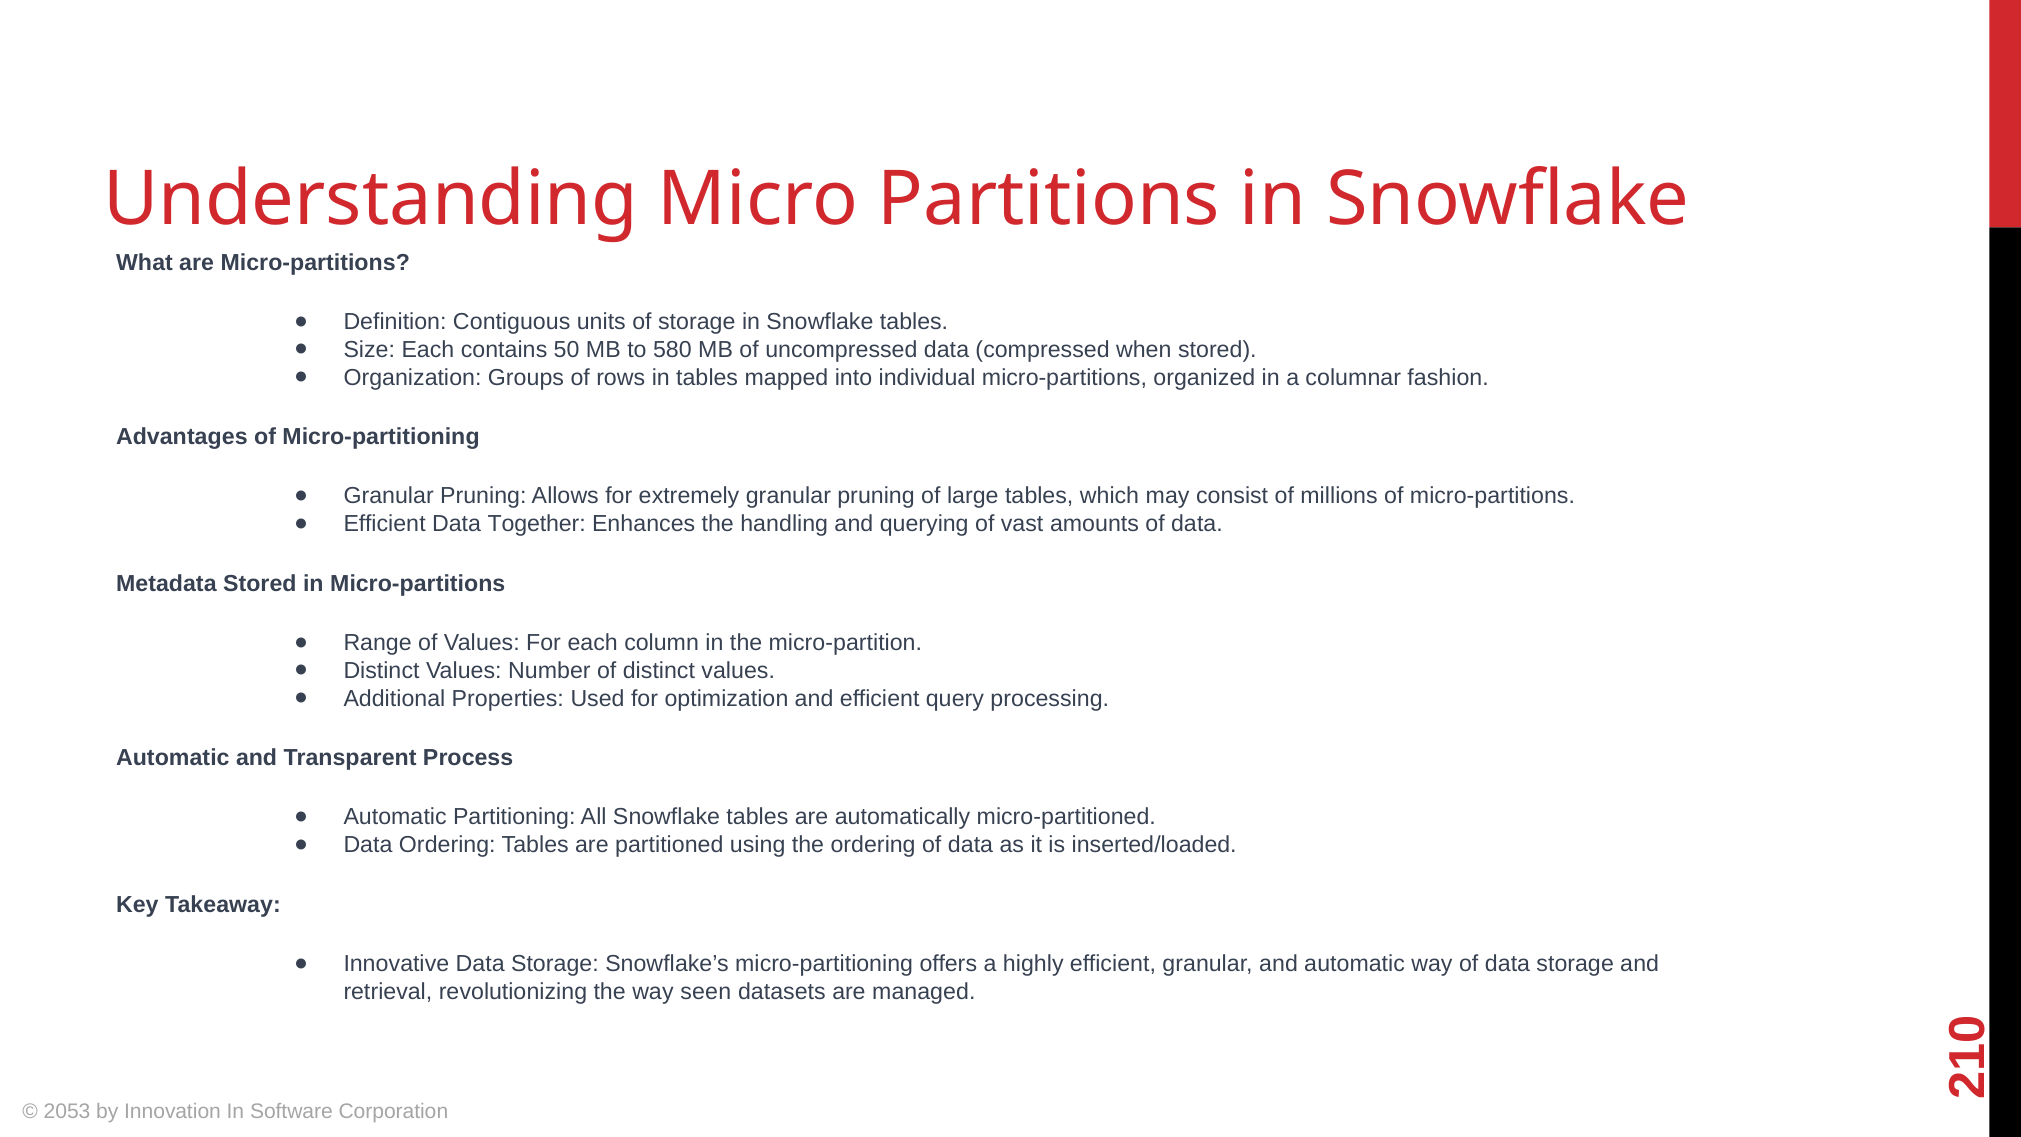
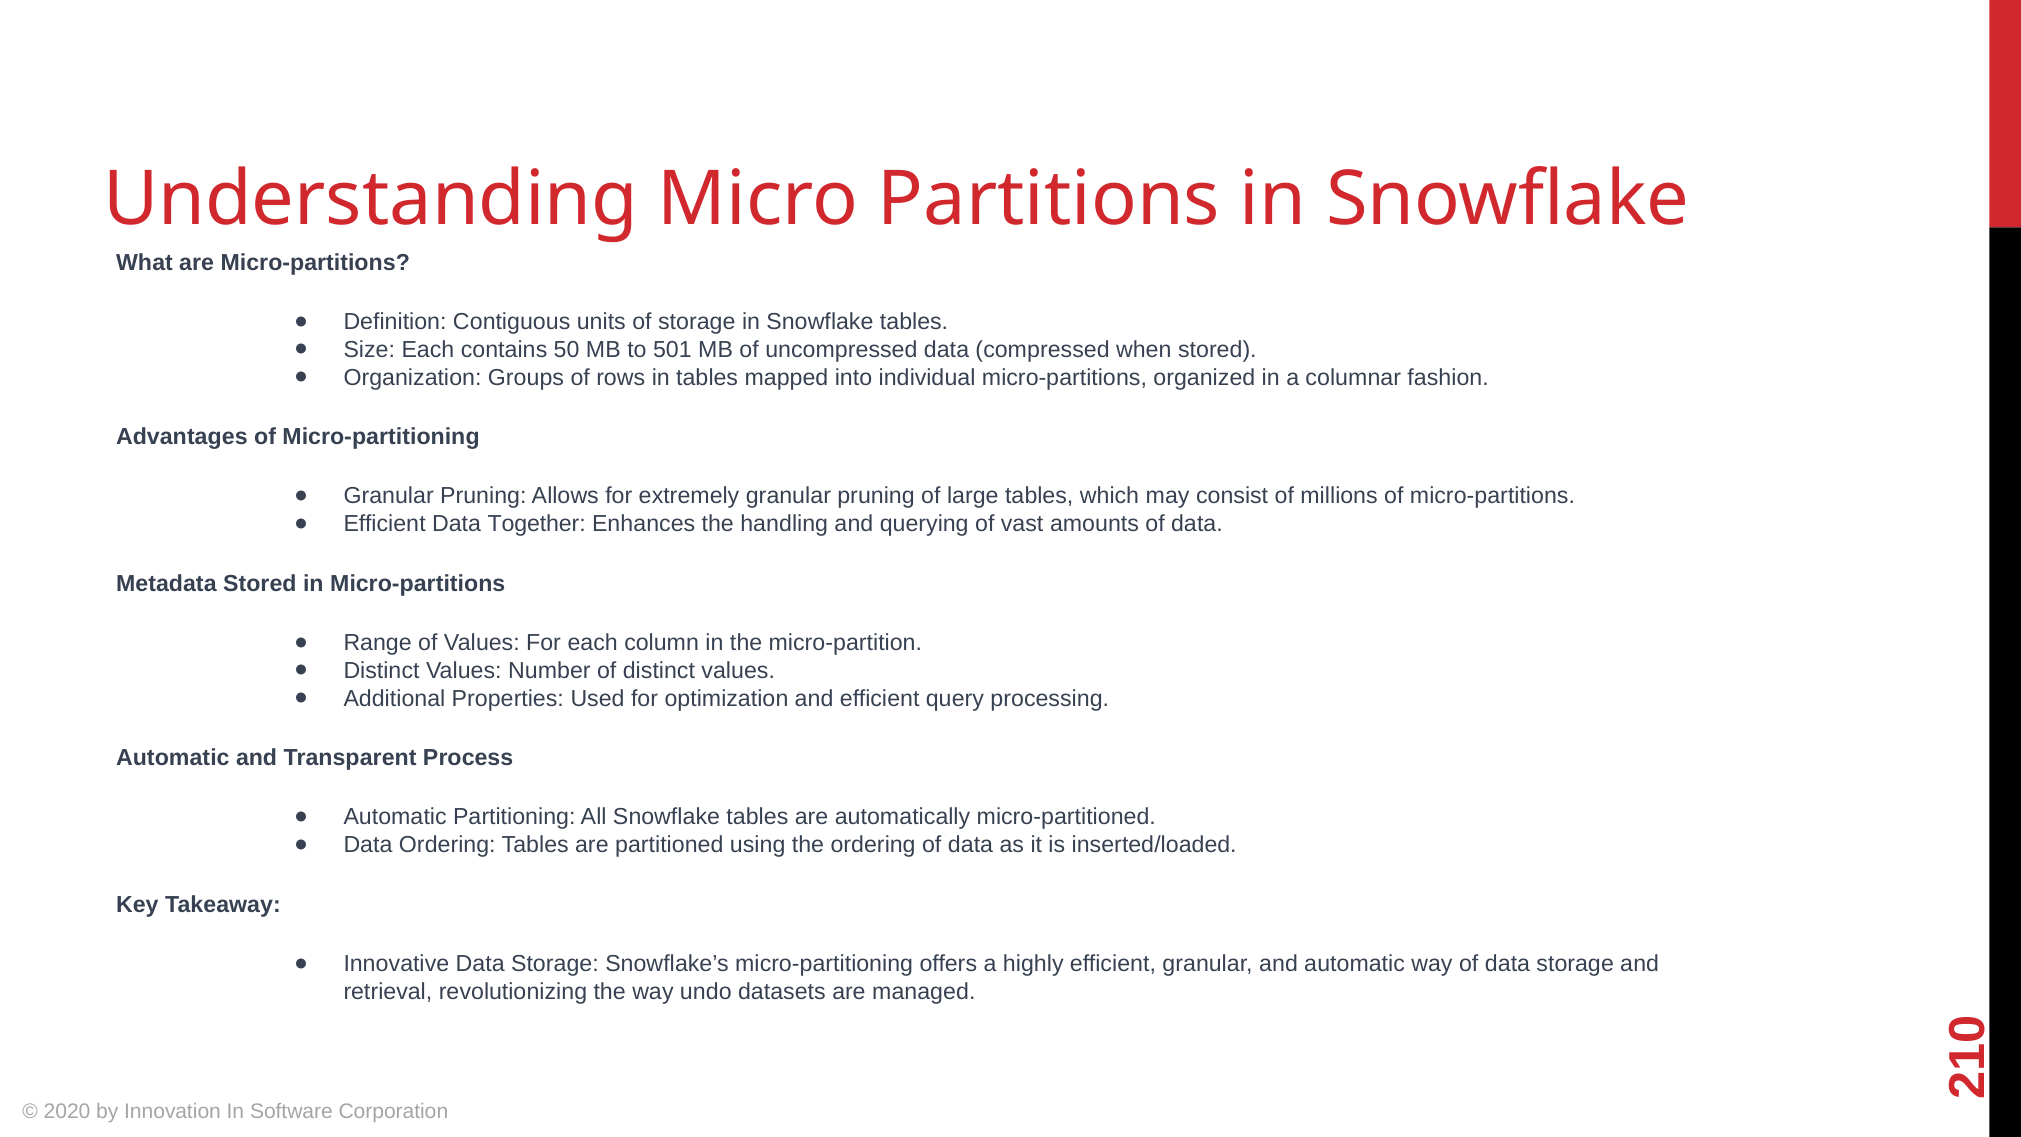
580: 580 -> 501 (672, 350)
seen: seen -> undo (706, 991)
2053: 2053 -> 2020 (67, 1111)
